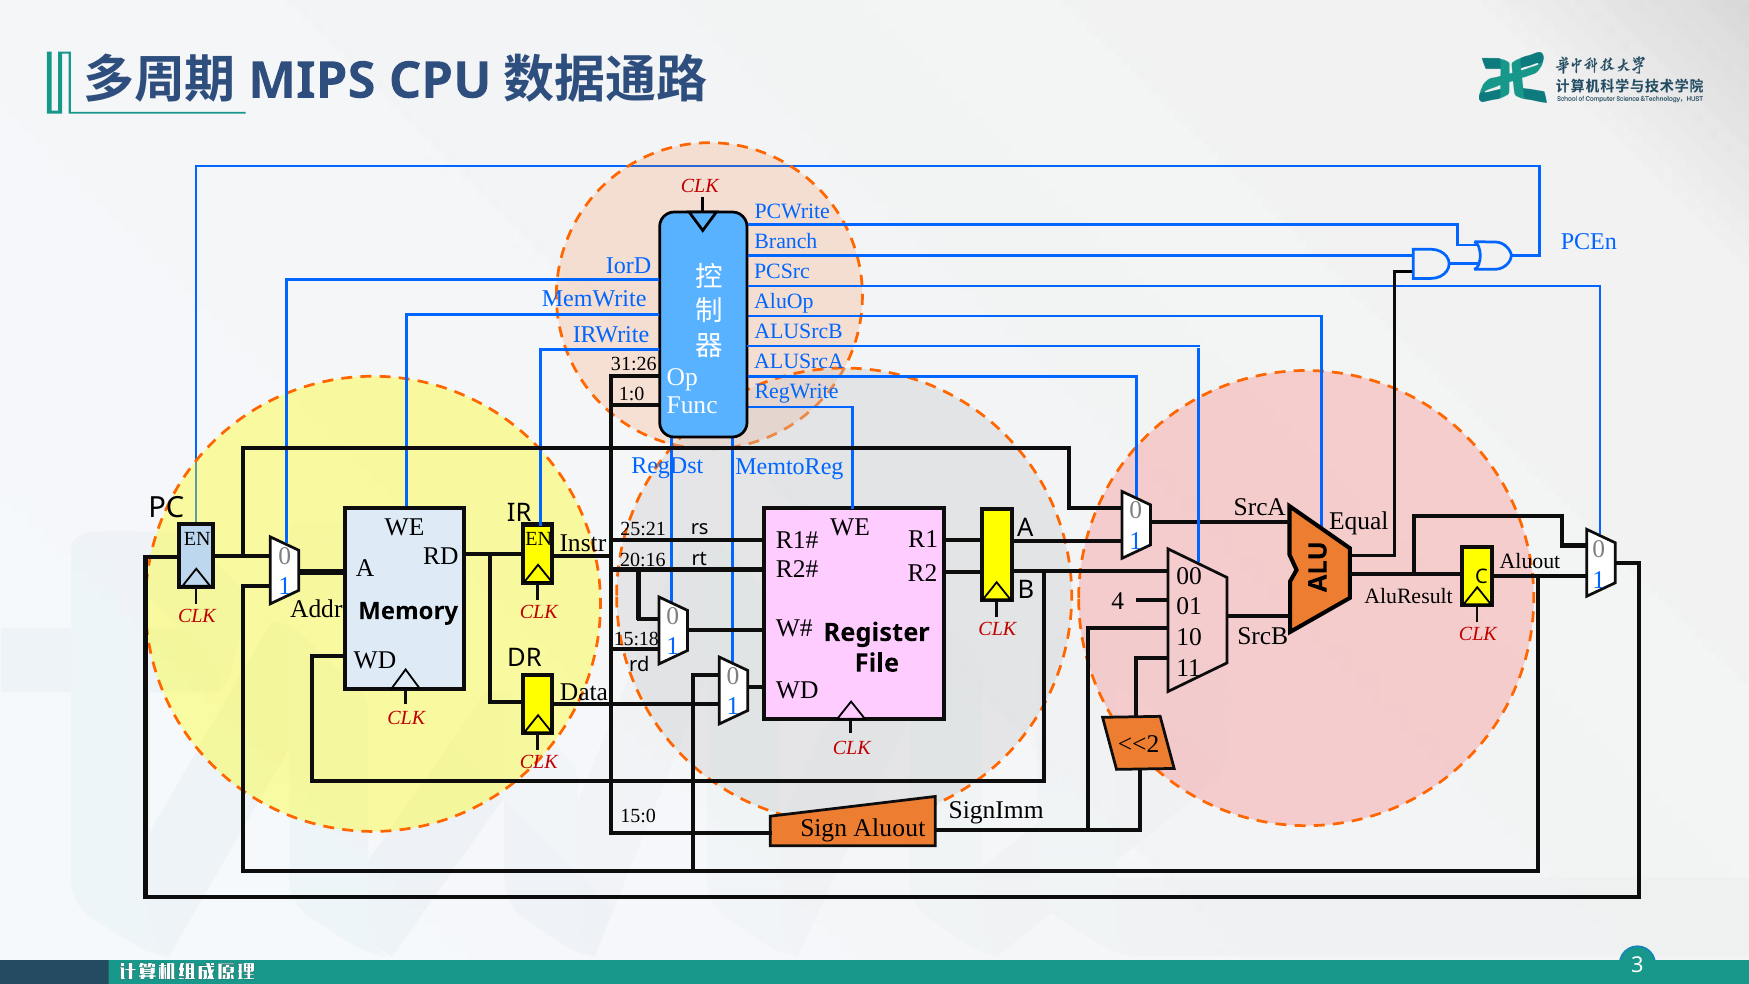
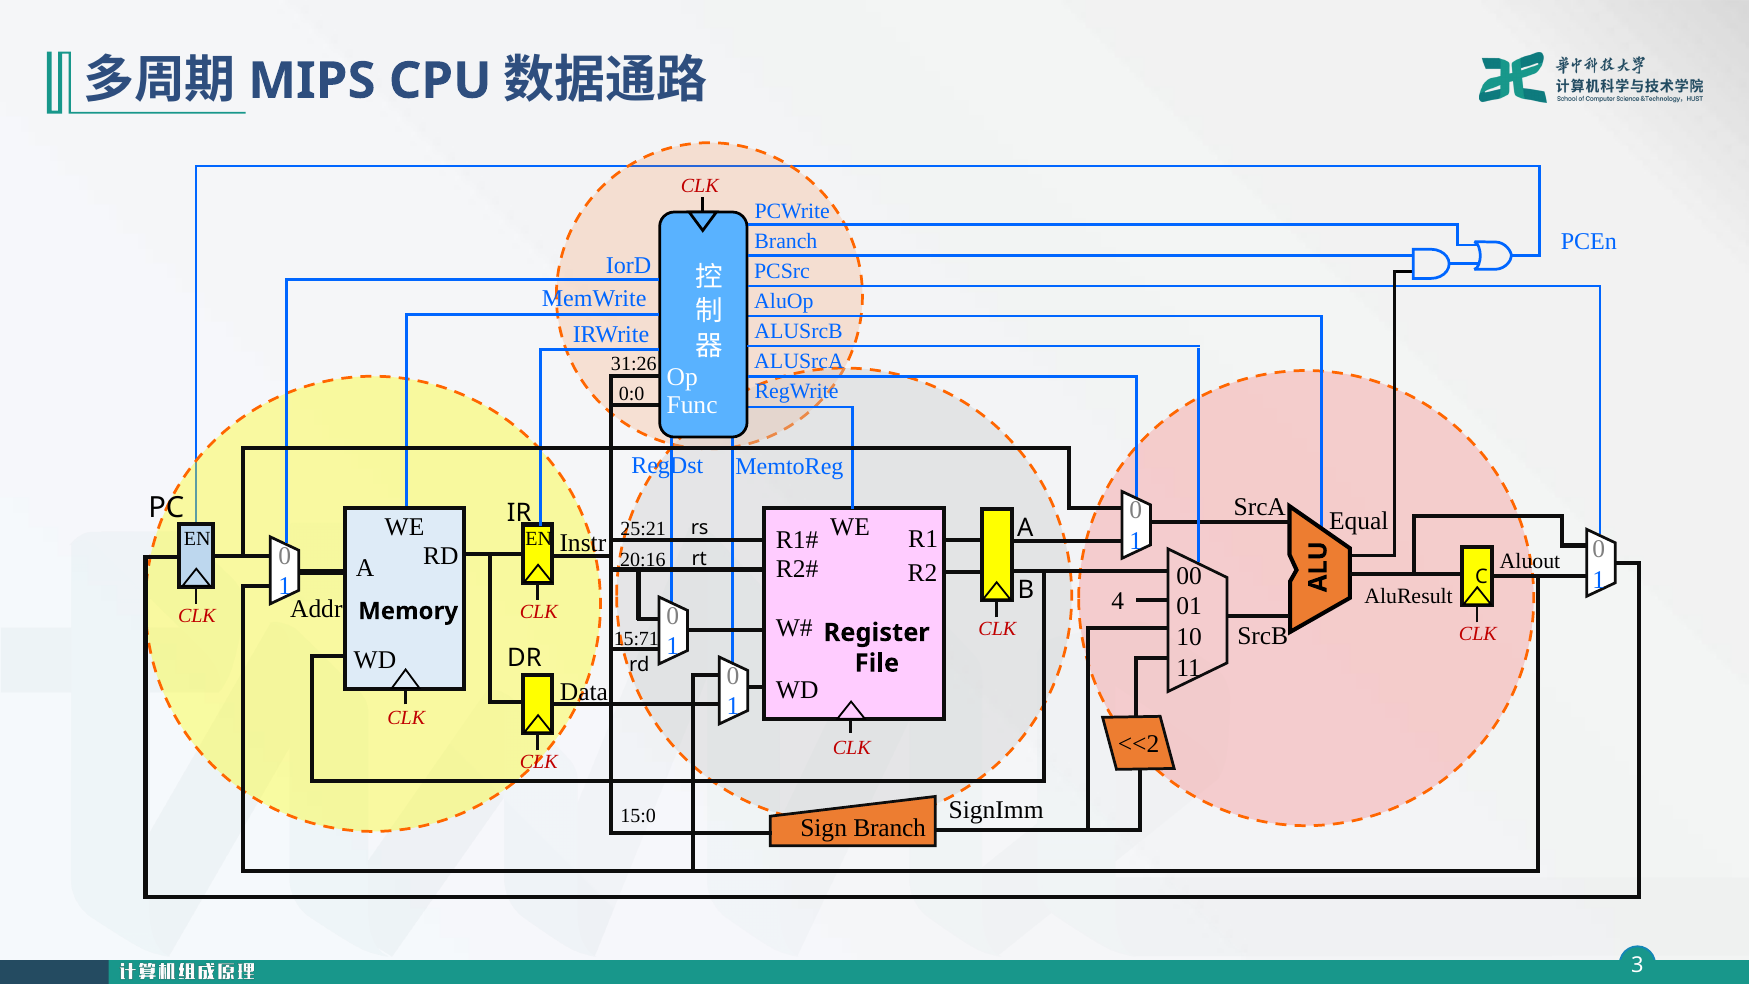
1:0: 1:0 -> 0:0 (632, 394)
15:18: 15:18 -> 15:71 (636, 639)
Sign Aluout: Aluout -> Branch (890, 828)
